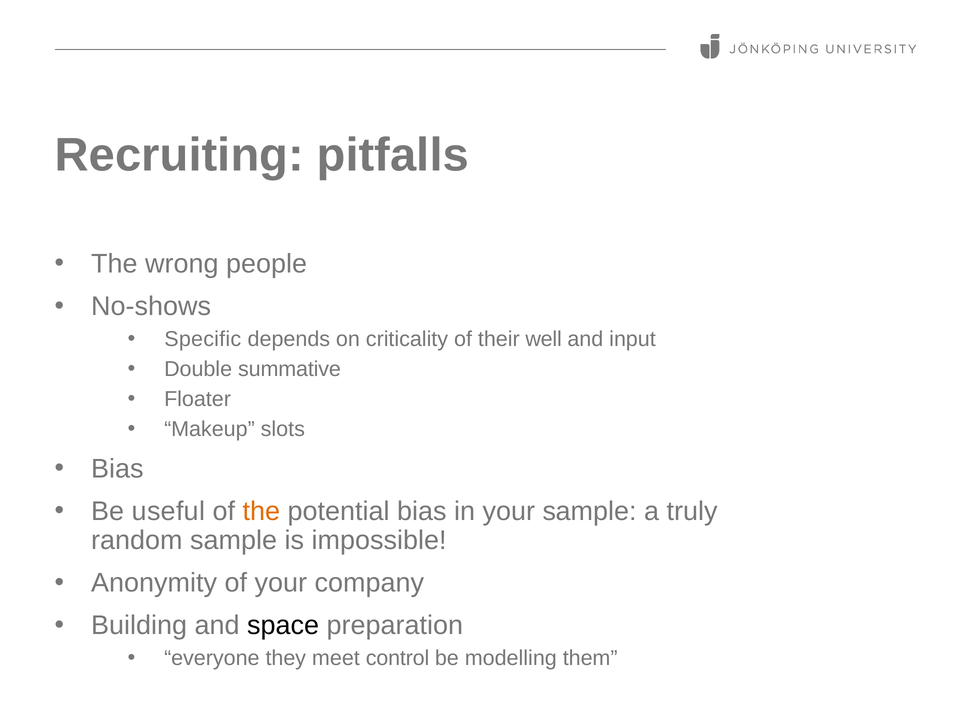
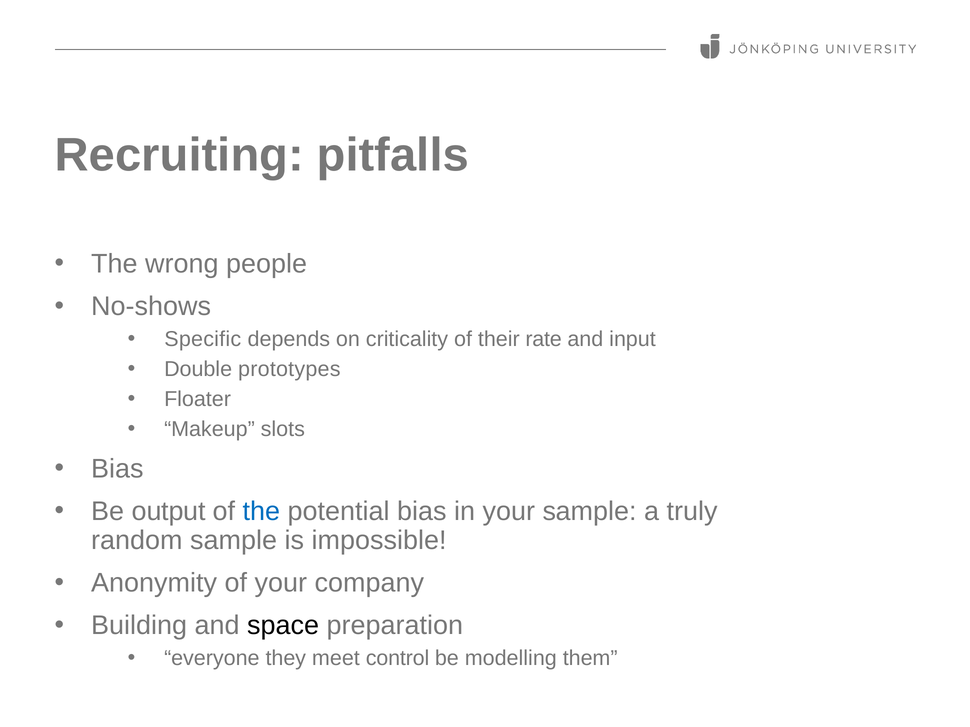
well: well -> rate (544, 339)
summative: summative -> prototypes (289, 369)
useful: useful -> output (169, 512)
the colour: orange -> blue (261, 512)
